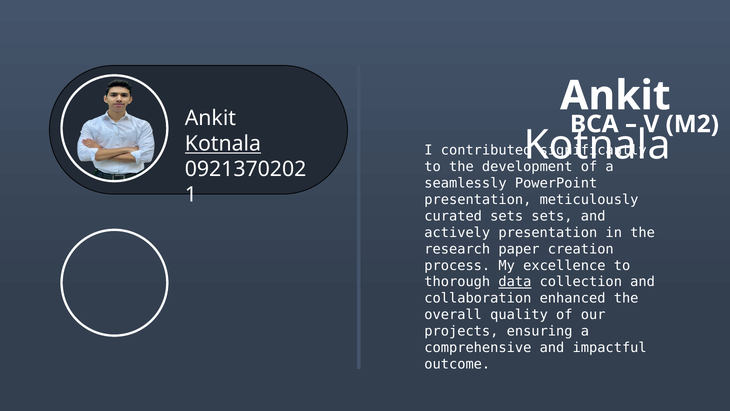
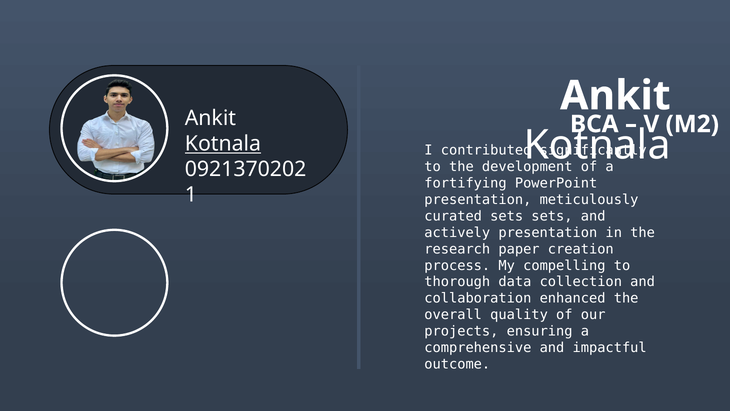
seamlessly: seamlessly -> fortifying (466, 183)
excellence: excellence -> compelling (564, 265)
data underline: present -> none (515, 282)
